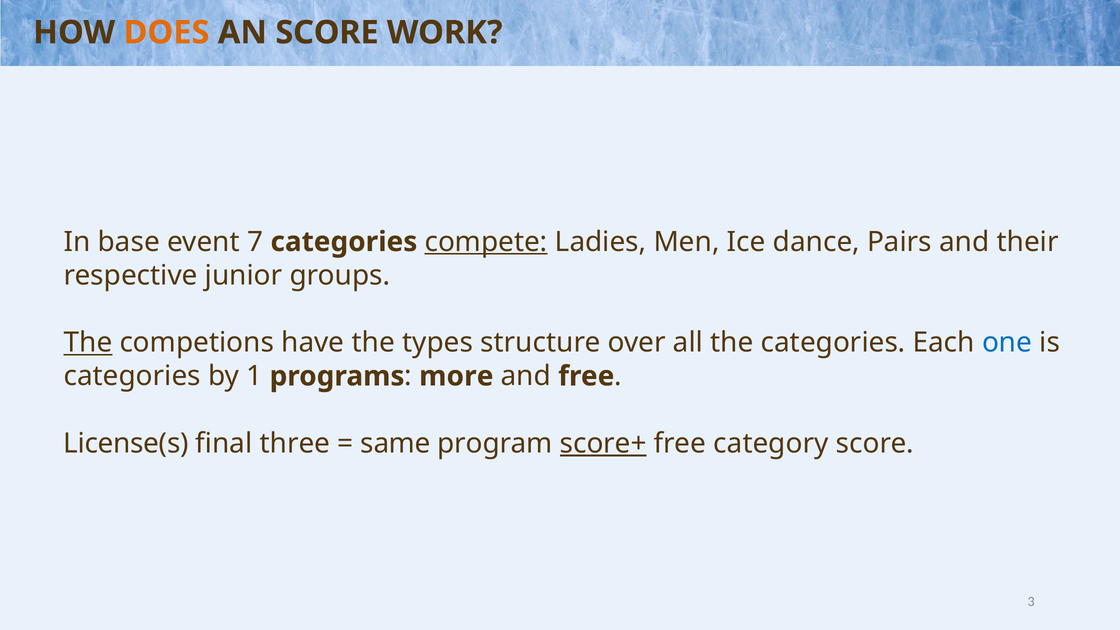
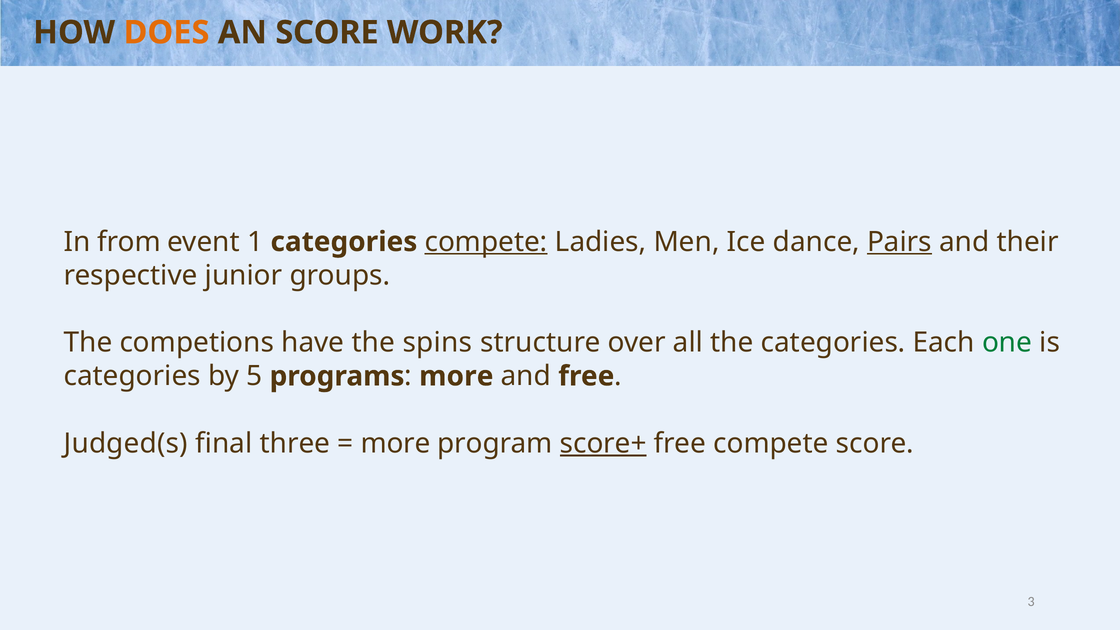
base: base -> from (129, 242)
7: 7 -> 1 (255, 242)
Pairs underline: none -> present (899, 242)
The underline: present -> none (88, 343)
types: types -> spins (437, 343)
one colour: blue -> green (1007, 343)
1: 1 -> 5 (254, 376)
License(s: License(s -> Judged(s (126, 443)
same: same -> more (396, 443)
free category: category -> compete (771, 443)
